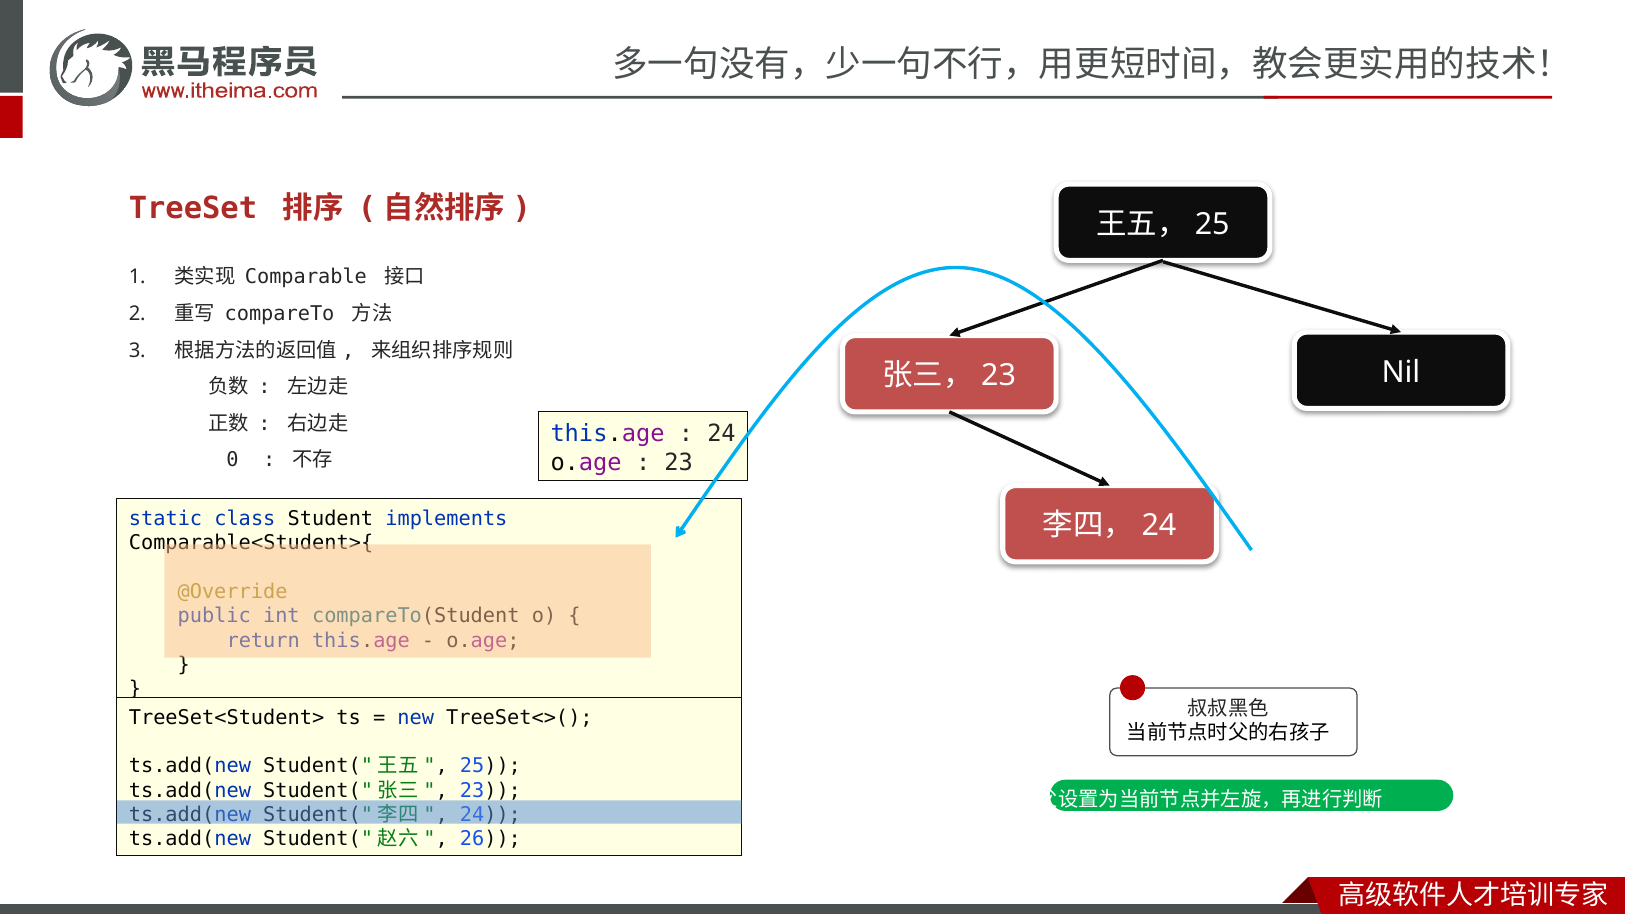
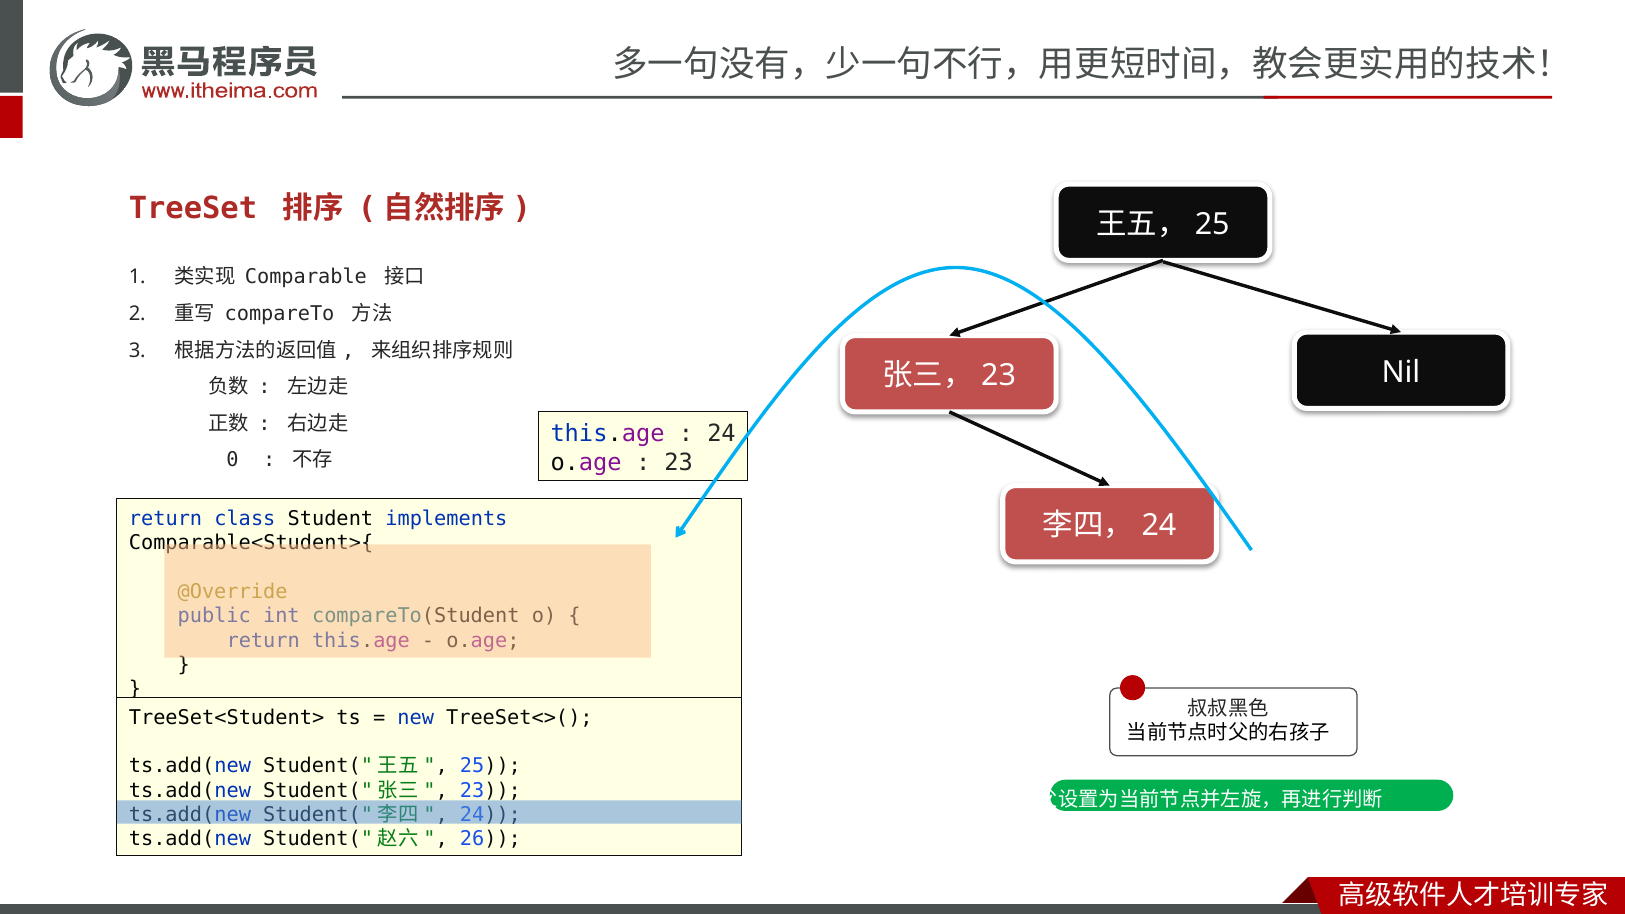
static: static -> return (166, 519)
